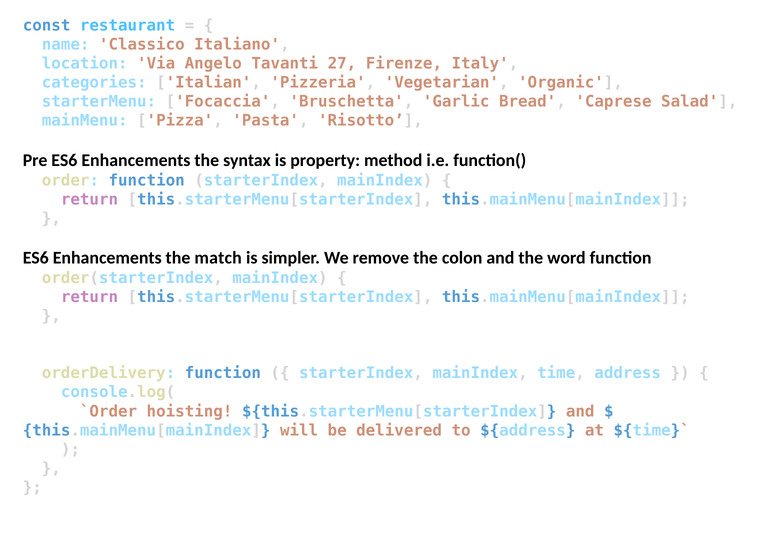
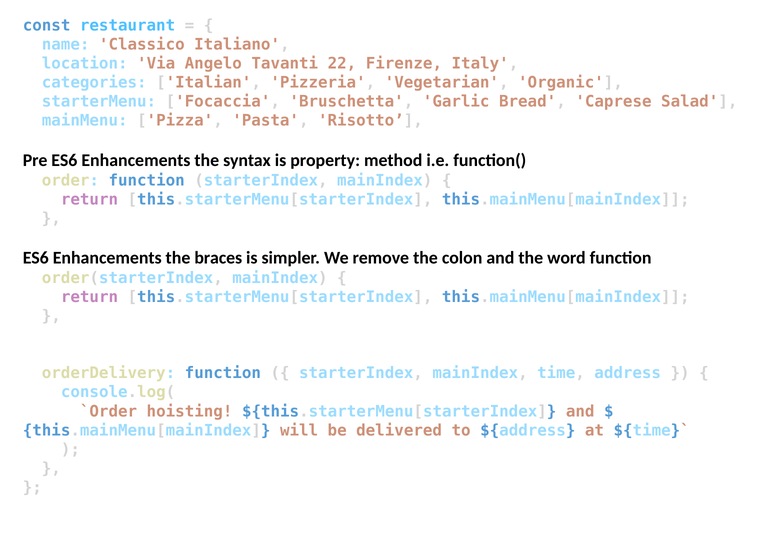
27: 27 -> 22 (342, 64)
match: match -> braces (218, 258)
